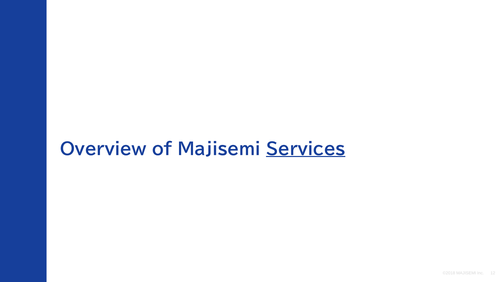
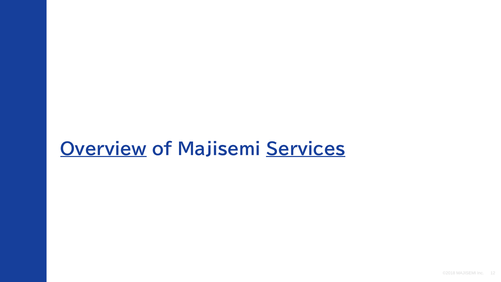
Overview underline: none -> present (103, 149)
